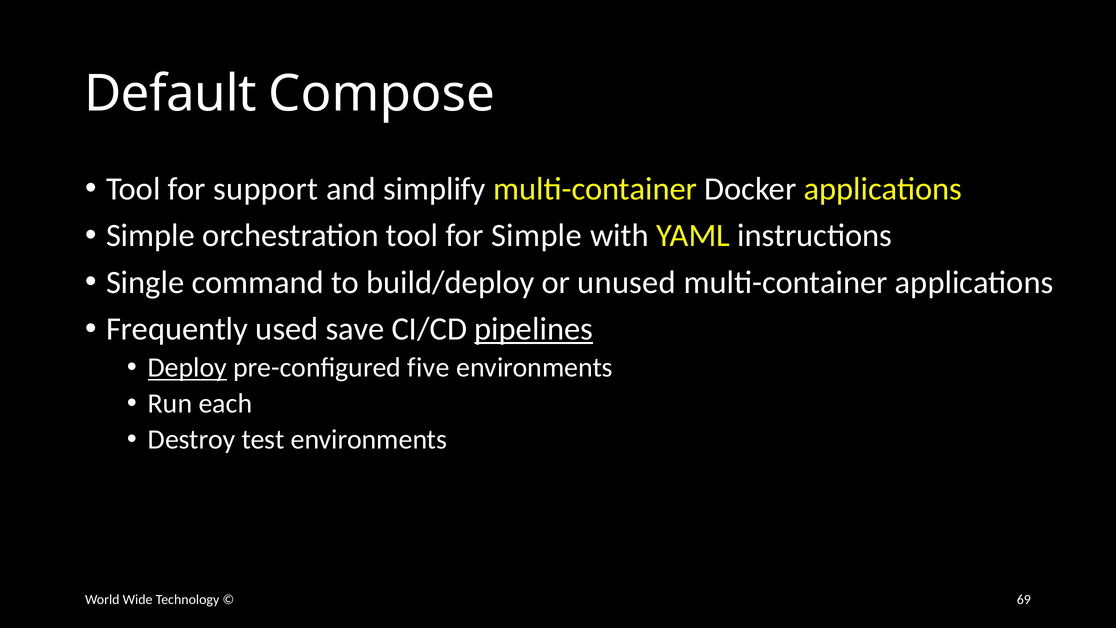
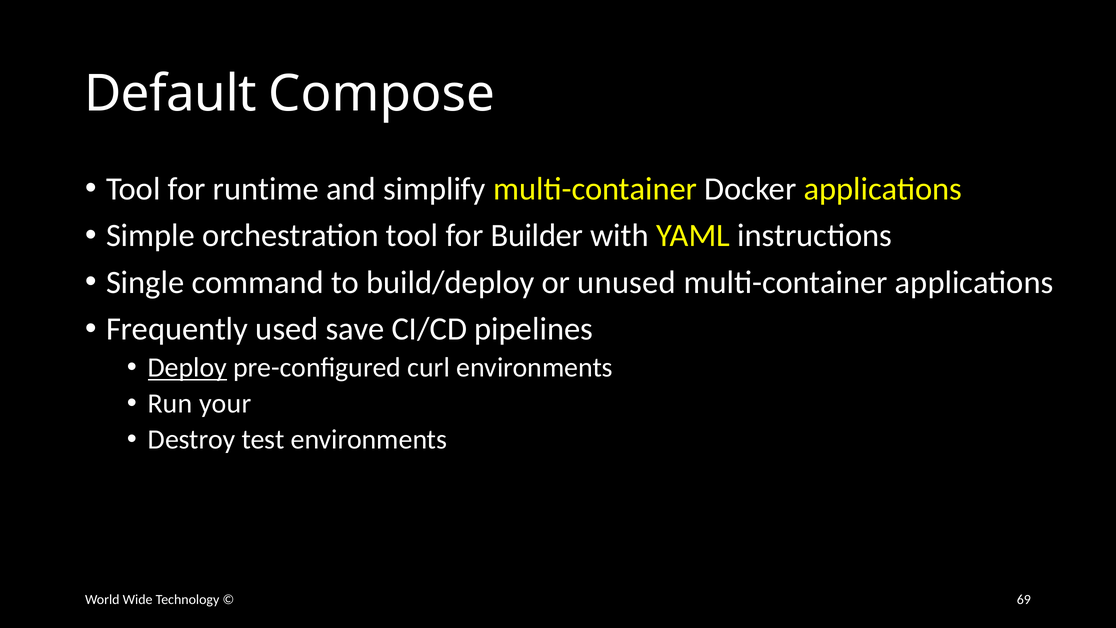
support: support -> runtime (266, 189)
for Simple: Simple -> Builder (537, 235)
pipelines underline: present -> none (534, 329)
five: five -> curl (429, 368)
each: each -> your (225, 403)
